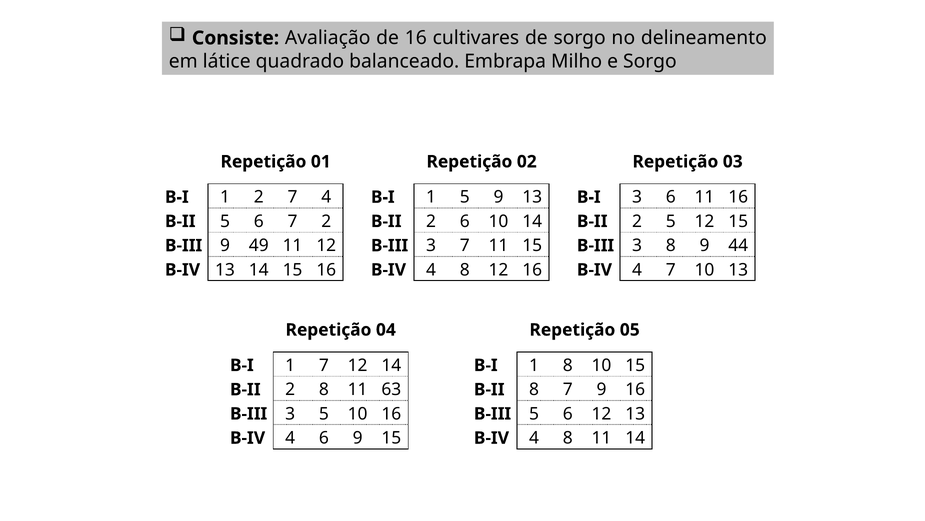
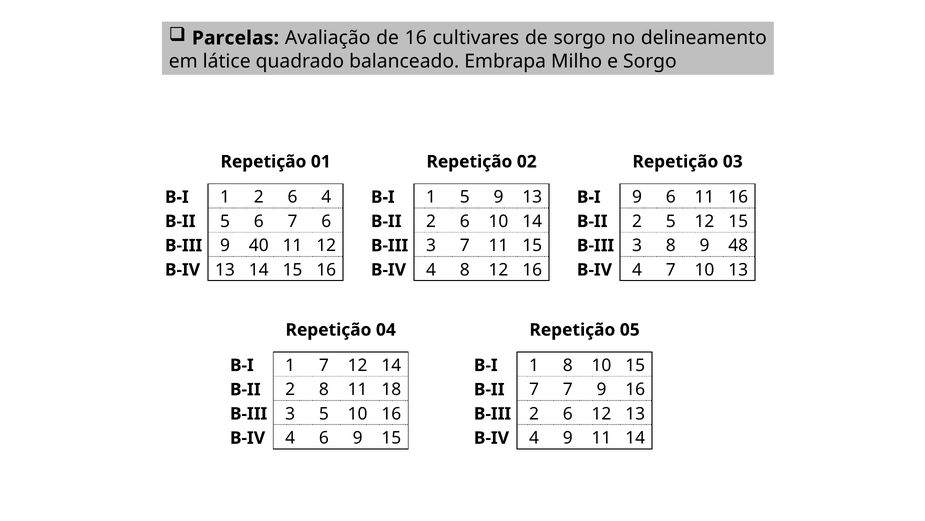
Consiste: Consiste -> Parcelas (235, 38)
1 2 7: 7 -> 6 (293, 197)
B-I 3: 3 -> 9 (637, 197)
7 2: 2 -> 6 (326, 221)
49: 49 -> 40 (259, 245)
44: 44 -> 48 (738, 245)
63: 63 -> 18 (391, 389)
B-II 8: 8 -> 7 (534, 389)
B-III 5: 5 -> 2 (534, 413)
8: 8 -> 9 (568, 437)
